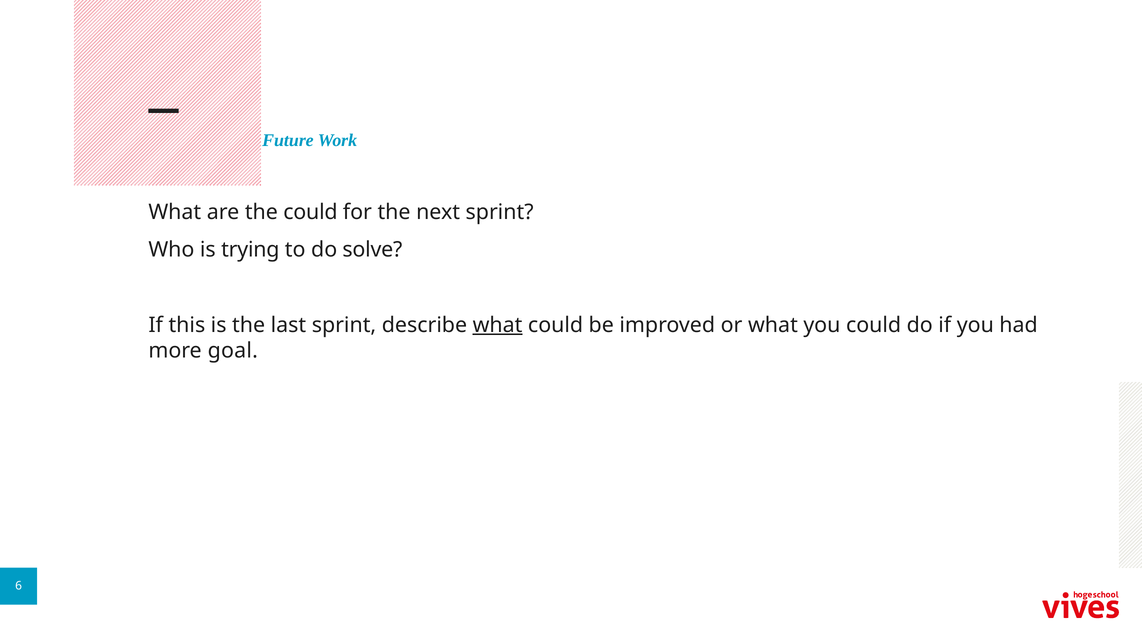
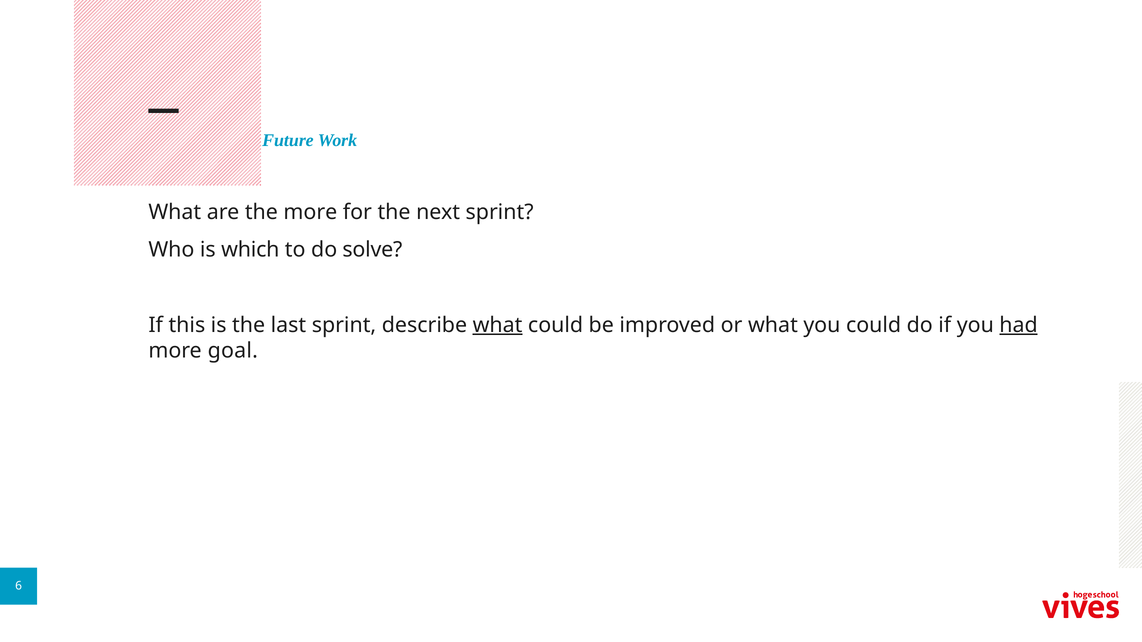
the could: could -> more (310, 212)
trying: trying -> which (250, 250)
had underline: none -> present (1019, 325)
